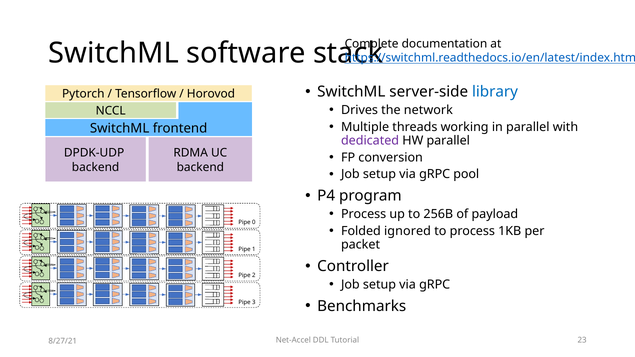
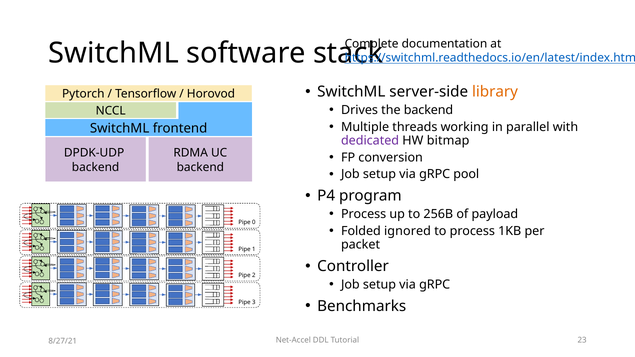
library colour: blue -> orange (495, 92)
the network: network -> backend (428, 110)
HW parallel: parallel -> bitmap (448, 141)
